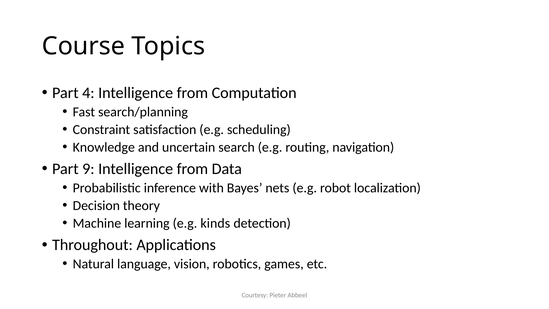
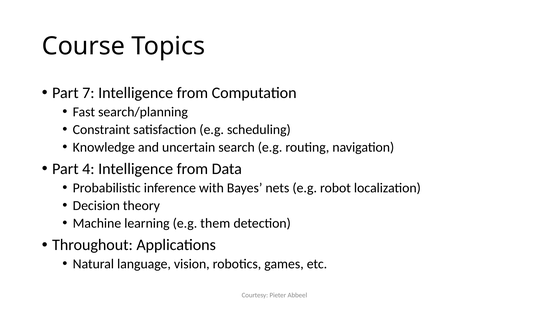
4: 4 -> 7 (88, 93)
9: 9 -> 4 (88, 169)
kinds: kinds -> them (215, 223)
